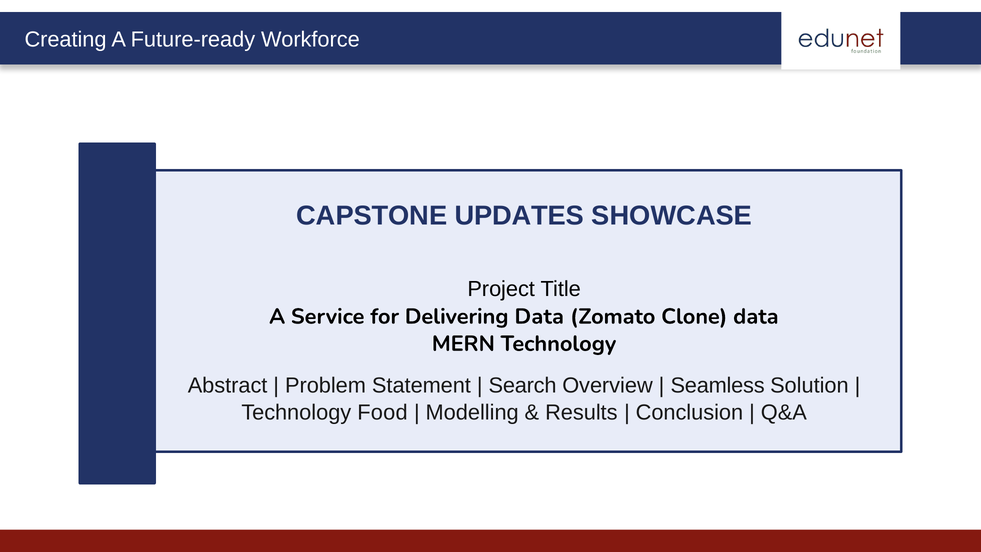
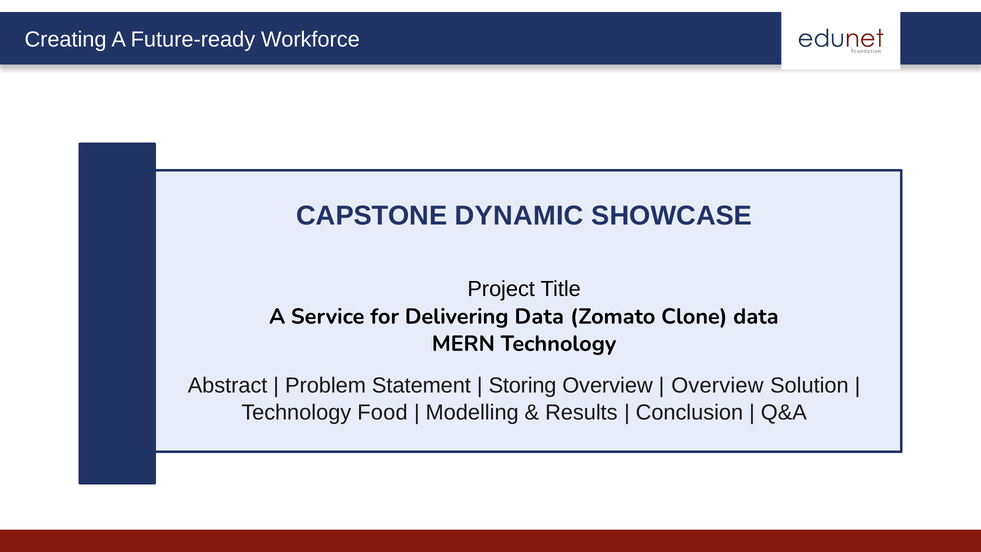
UPDATES: UPDATES -> DYNAMIC (519, 216)
Search: Search -> Storing (523, 385)
Seamless: Seamless -> Overview (717, 385)
